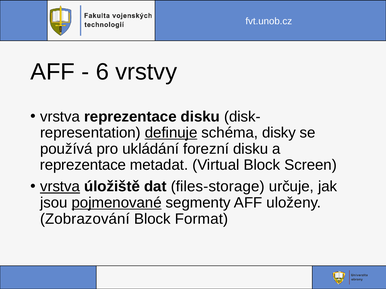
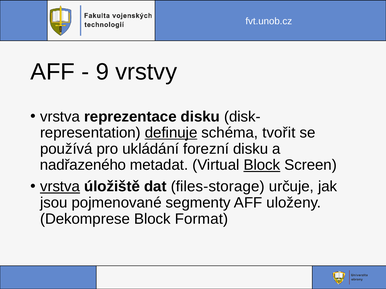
6: 6 -> 9 (102, 72)
disky: disky -> tvořit (279, 133)
reprezentace: reprezentace -> nadřazeného (83, 165)
Block underline: none -> present (262, 165)
pojmenované underline: present -> none (117, 203)
Zobrazování: Zobrazování -> Dekomprese (85, 219)
